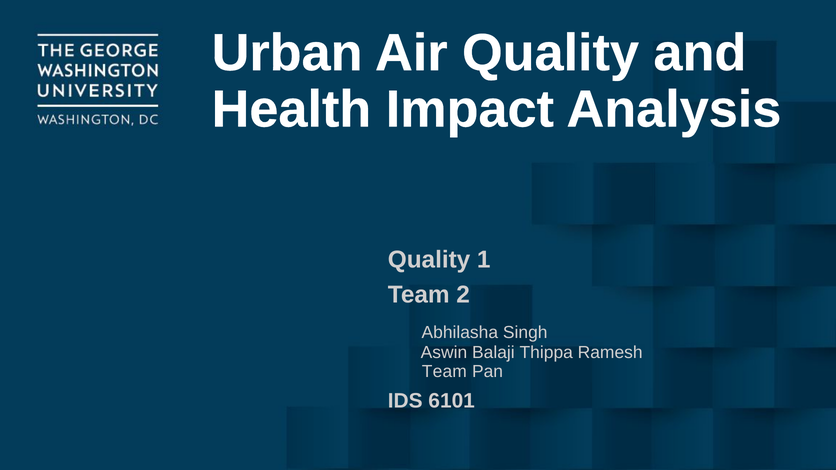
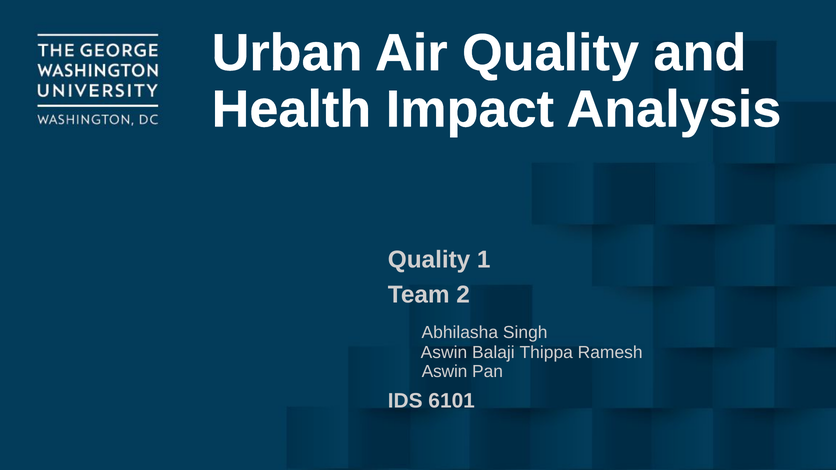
Team: Team -> Aswin (445, 372)
